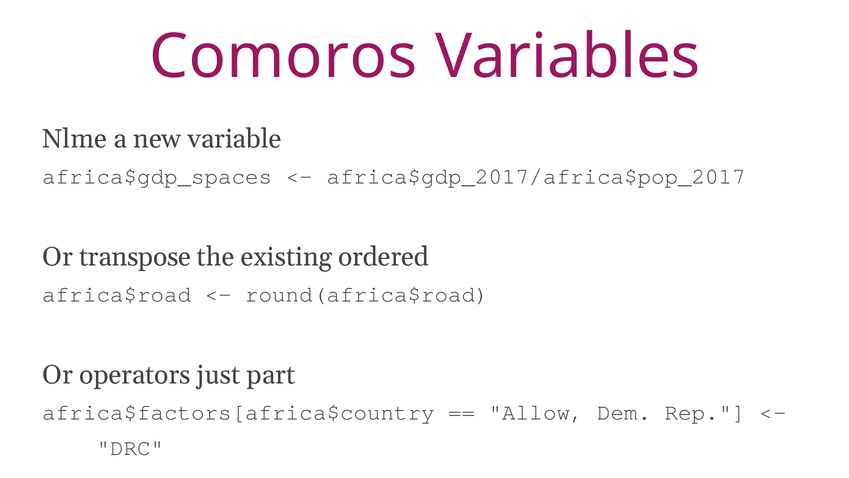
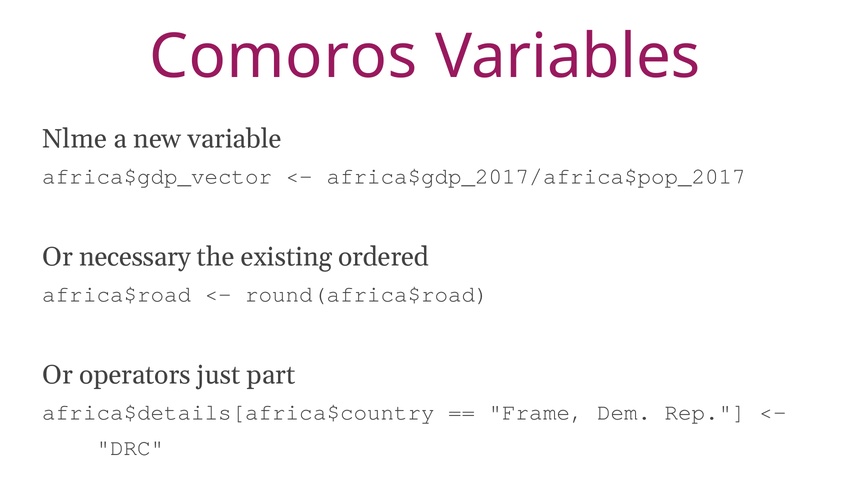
africa$gdp_spaces: africa$gdp_spaces -> africa$gdp_vector (157, 176)
transpose: transpose -> necessary (135, 257)
africa$factors[africa$country: africa$factors[africa$country -> africa$details[africa$country (239, 412)
Allow: Allow -> Frame (536, 412)
